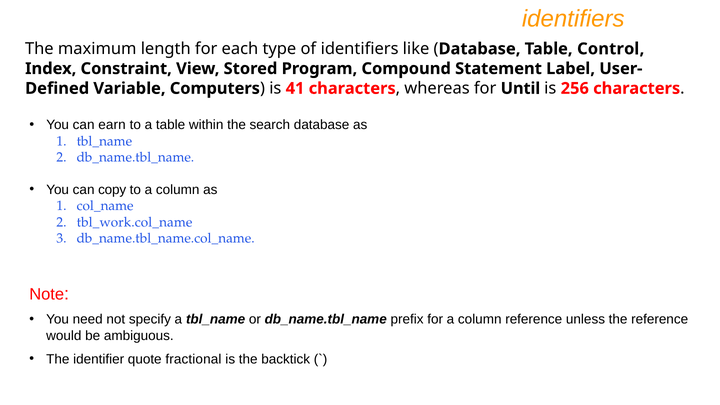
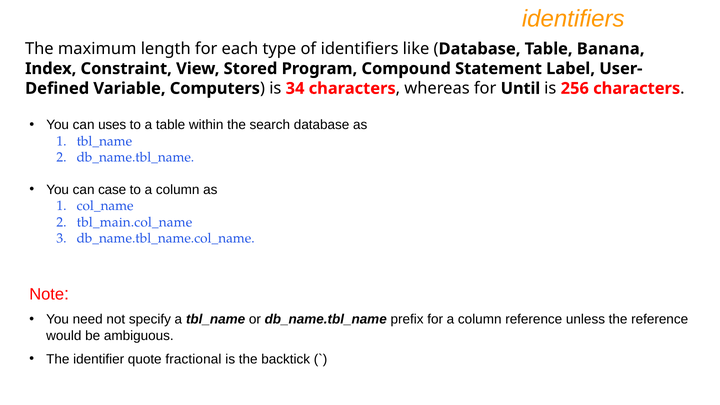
Control: Control -> Banana (611, 49)
41: 41 -> 34 (295, 88)
earn: earn -> uses (112, 125)
copy: copy -> case (112, 190)
tbl_work.col_name: tbl_work.col_name -> tbl_main.col_name (134, 222)
